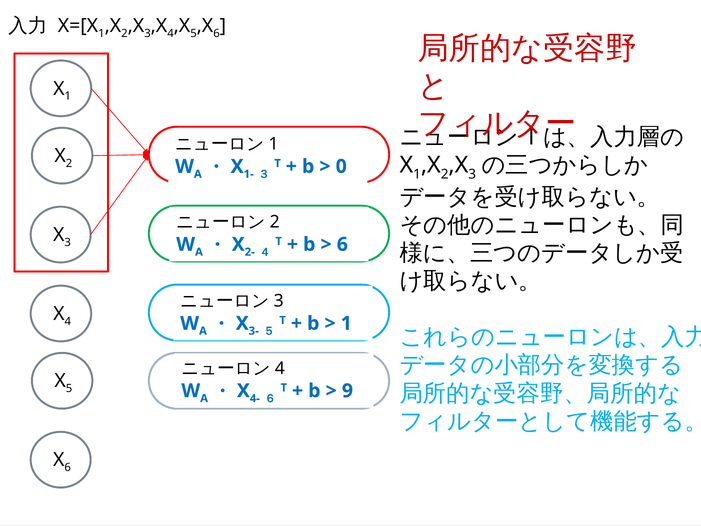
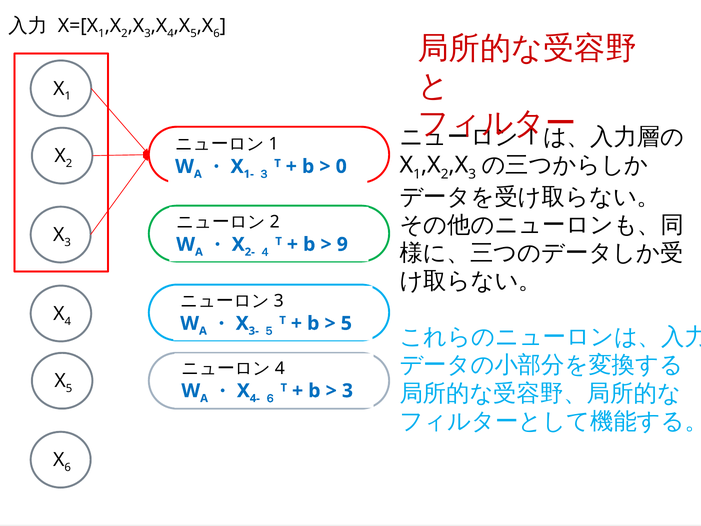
6: 6 -> 9 (342, 244)
1: 1 -> 5 (346, 323)
9: 9 -> 3 (347, 391)
